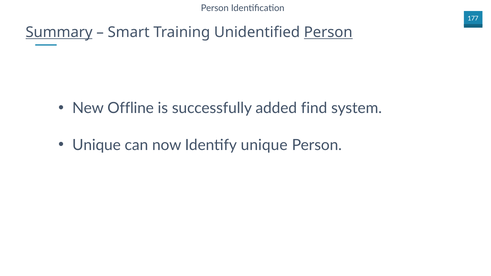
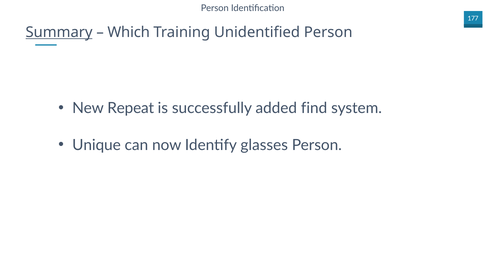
Smart: Smart -> Which (129, 32)
Person underline: present -> none (328, 32)
Offline: Offline -> Repeat (131, 108)
Identify unique: unique -> glasses (264, 145)
